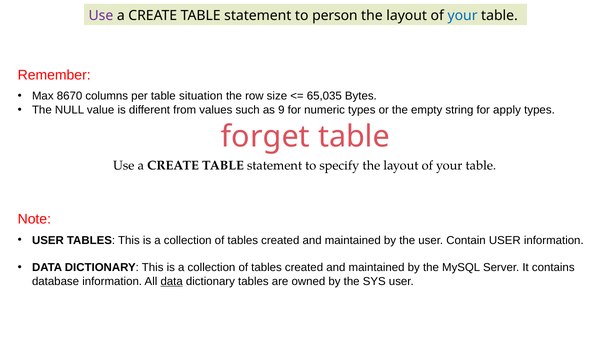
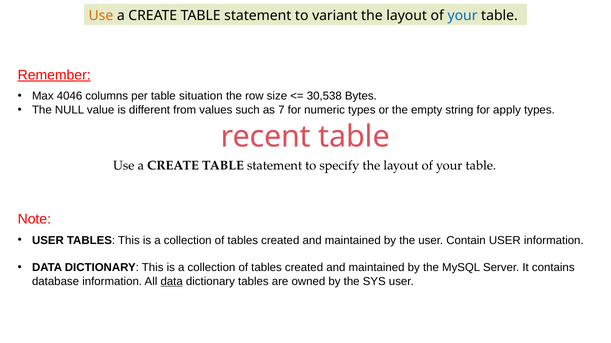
Use colour: purple -> orange (101, 15)
person: person -> variant (335, 15)
Remember underline: none -> present (54, 75)
8670: 8670 -> 4046 (70, 96)
65,035: 65,035 -> 30,538 (324, 96)
9: 9 -> 7 (281, 110)
forget: forget -> recent (266, 137)
